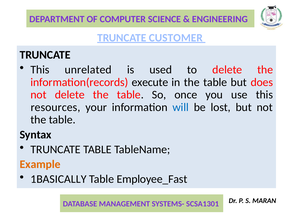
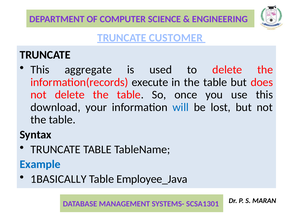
unrelated: unrelated -> aggregate (88, 70)
resources: resources -> download (56, 107)
Example colour: orange -> blue (40, 164)
Employee_Fast: Employee_Fast -> Employee_Java (152, 179)
